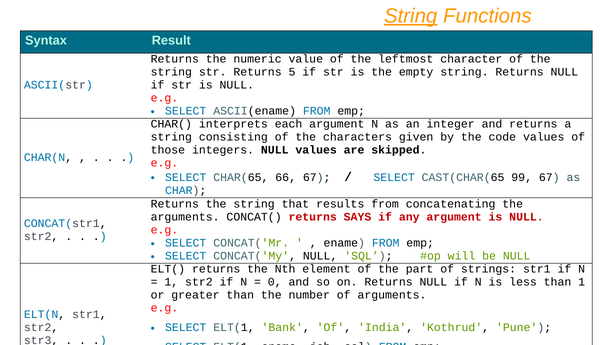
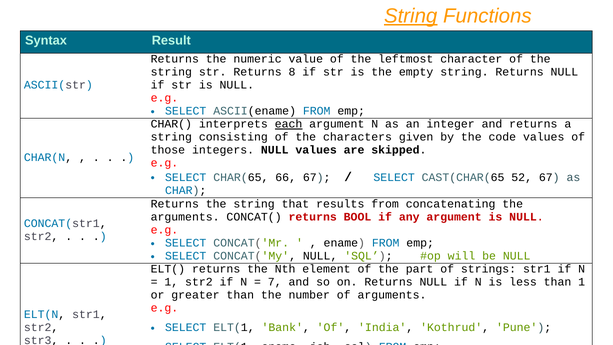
5: 5 -> 8 (292, 72)
each underline: none -> present (289, 124)
99: 99 -> 52 (522, 177)
SAYS: SAYS -> BOOL (358, 217)
0: 0 -> 7 (275, 282)
